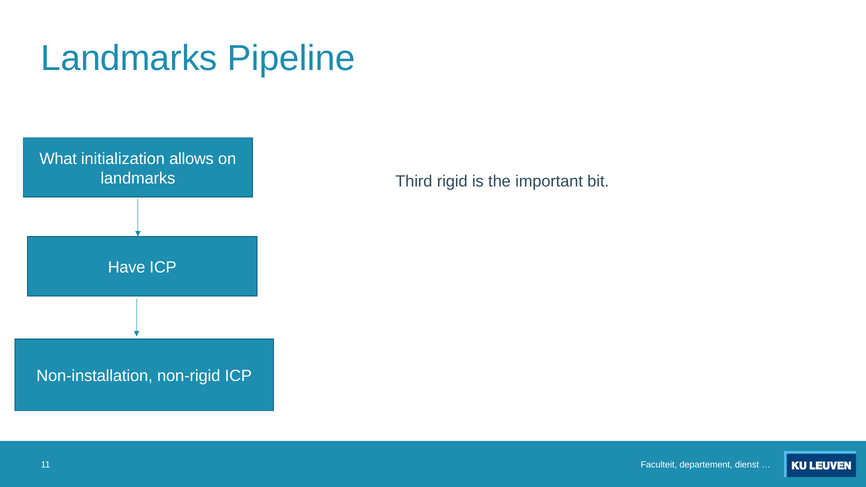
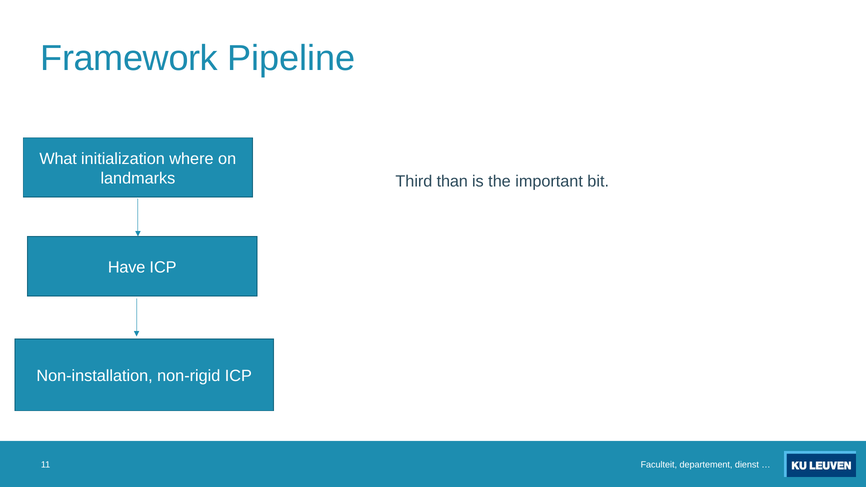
Landmarks: Landmarks -> Framework (129, 58)
allows: allows -> where (191, 159)
rigid: rigid -> than (452, 182)
